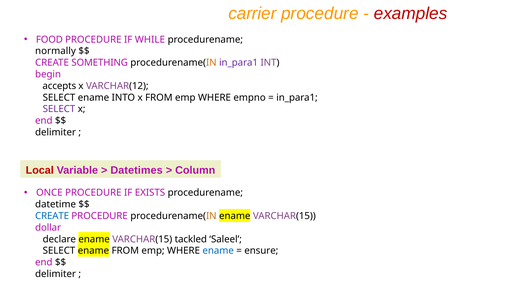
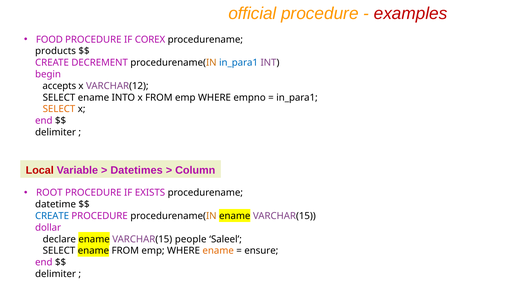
carrier: carrier -> official (252, 13)
WHILE: WHILE -> COREX (150, 40)
normally: normally -> products (56, 51)
SOMETHING: SOMETHING -> DECREMENT (100, 63)
in_para1 colour: purple -> blue (239, 63)
SELECT colour: purple -> orange (59, 109)
ONCE: ONCE -> ROOT (49, 193)
tackled: tackled -> people (191, 239)
ename colour: blue -> orange (218, 251)
